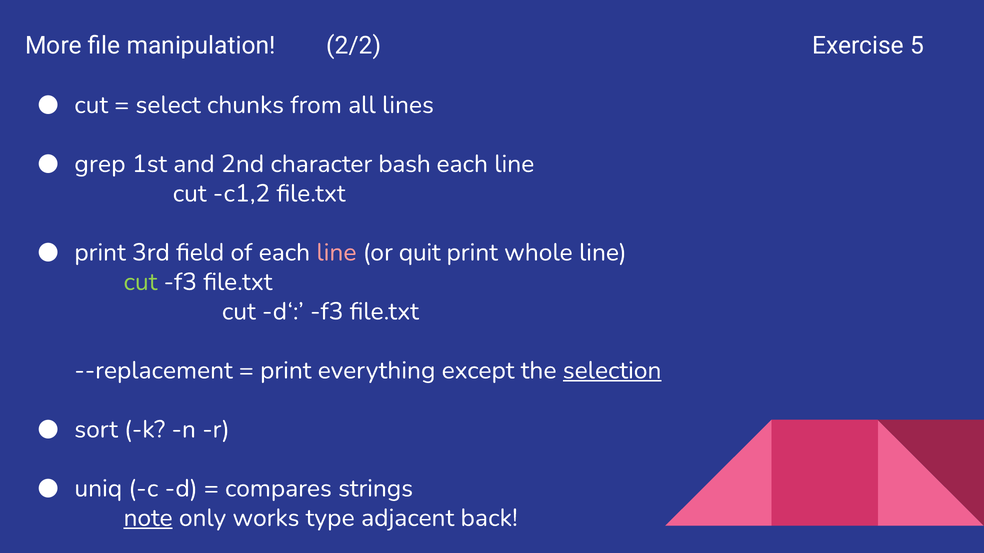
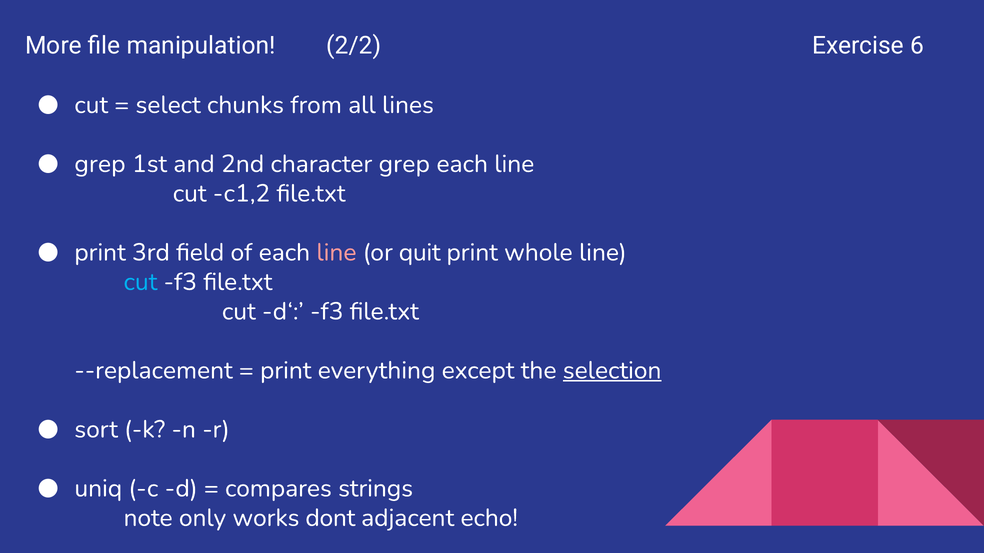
5: 5 -> 6 (917, 46)
character bash: bash -> grep (404, 164)
cut colour: light green -> light blue (140, 282)
note underline: present -> none (148, 518)
type: type -> dont (330, 518)
back: back -> echo (489, 518)
